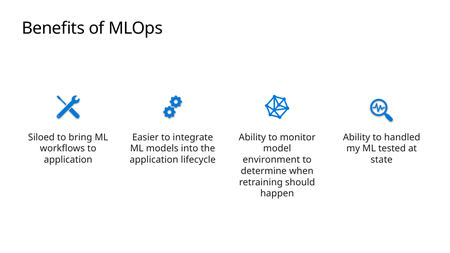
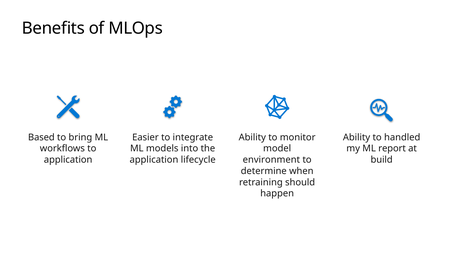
Siloed: Siloed -> Based (41, 137)
tested: tested -> report (392, 149)
state: state -> build (382, 160)
